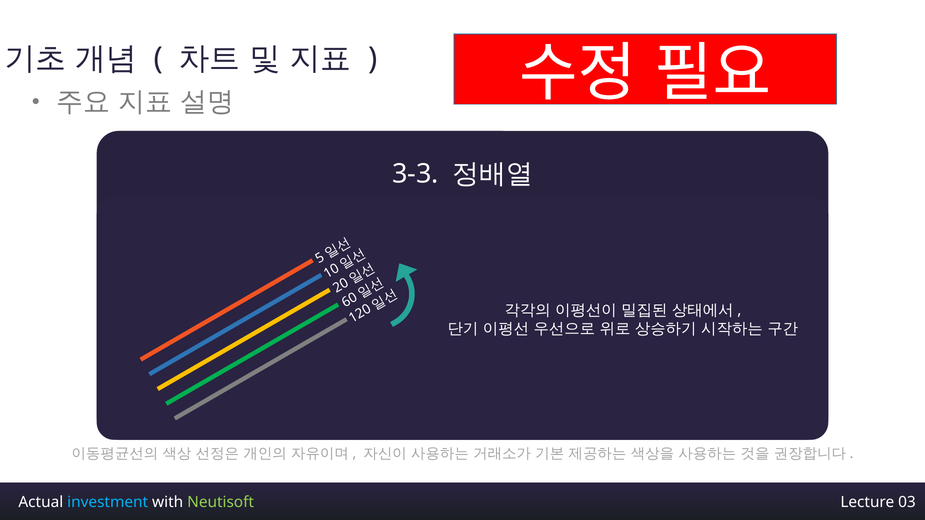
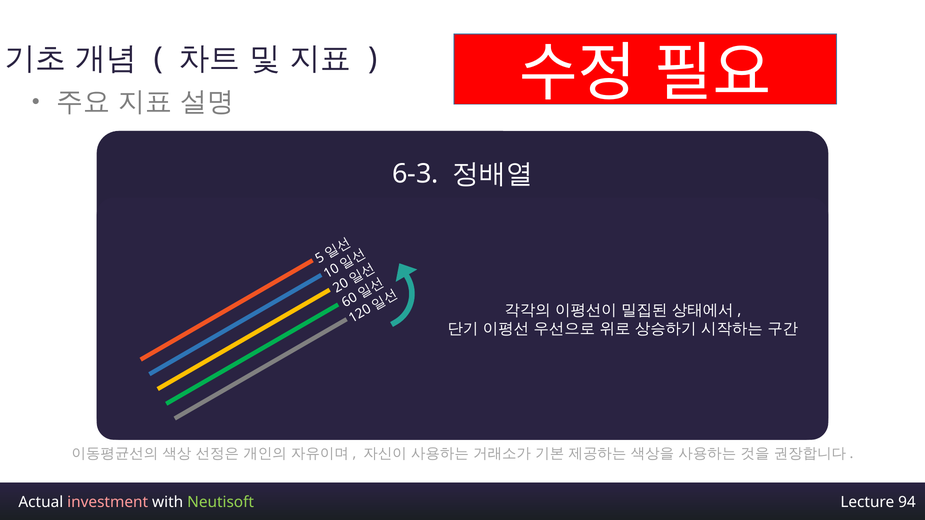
3-3: 3-3 -> 6-3 (415, 174)
investment colour: light blue -> pink (108, 502)
03: 03 -> 94 (907, 502)
